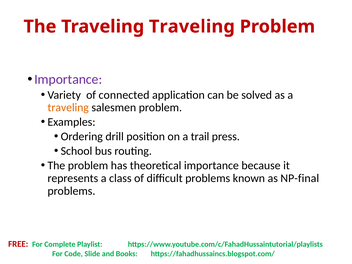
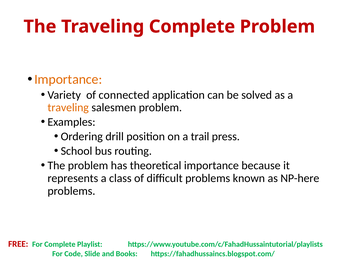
Traveling Traveling: Traveling -> Complete (192, 27)
Importance colour: purple -> orange (68, 79)
NP-final: NP-final -> NP-here (300, 178)
